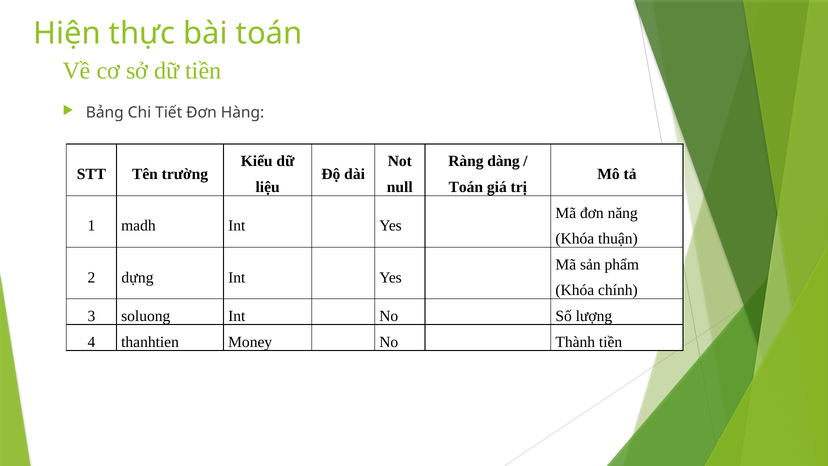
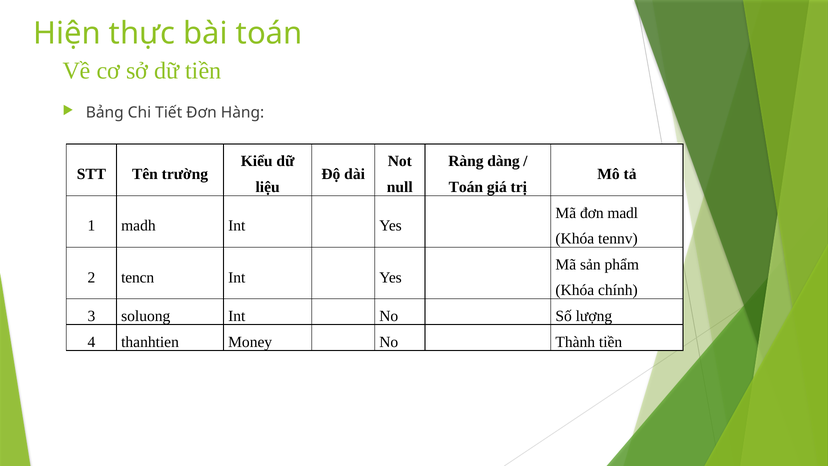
năng: năng -> madl (623, 213)
thuận: thuận -> tennv (618, 239)
dựng: dựng -> tencn (138, 277)
